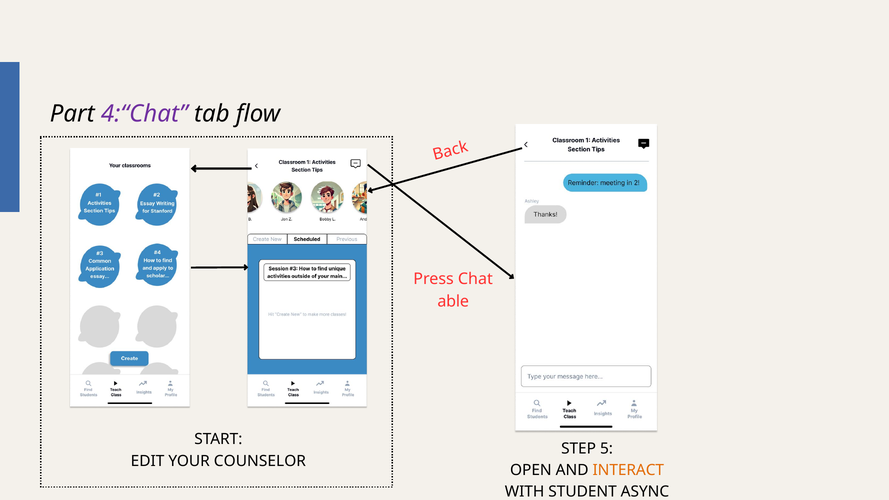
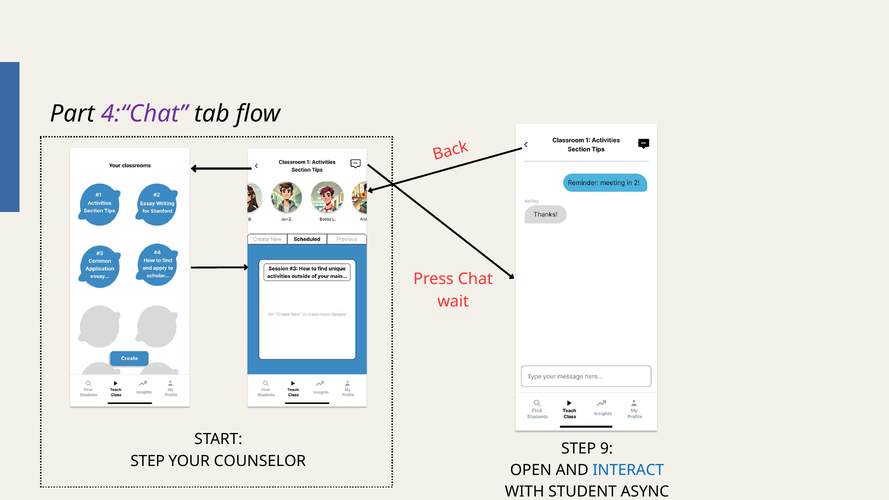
able: able -> wait (453, 301)
5: 5 -> 9 (607, 449)
EDIT: EDIT -> STEP (148, 461)
INTERACT colour: orange -> blue (628, 470)
